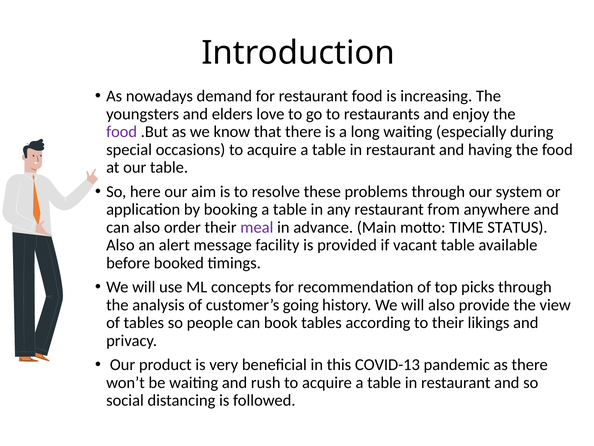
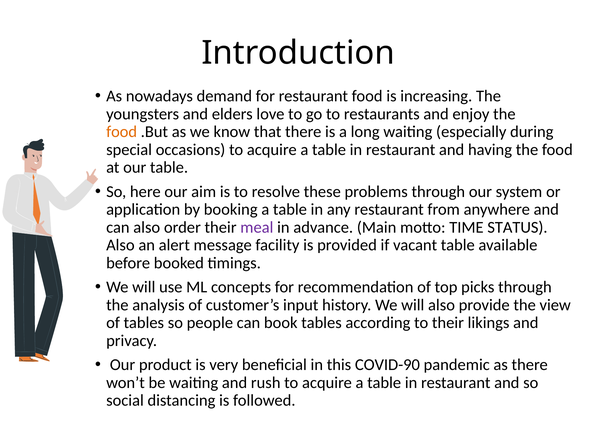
food colour: purple -> orange (122, 132)
going: going -> input (301, 305)
COVID-13: COVID-13 -> COVID-90 (387, 364)
